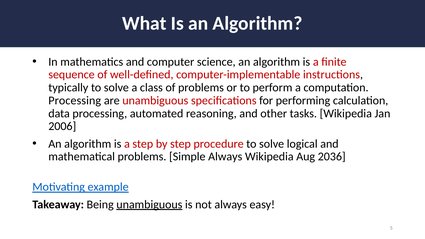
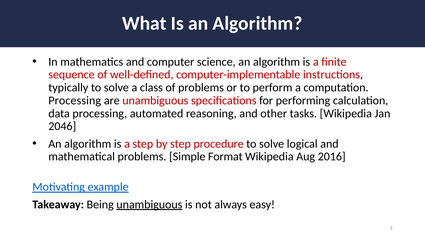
2006: 2006 -> 2046 (62, 126)
Simple Always: Always -> Format (225, 157)
2036: 2036 -> 2016 (332, 157)
